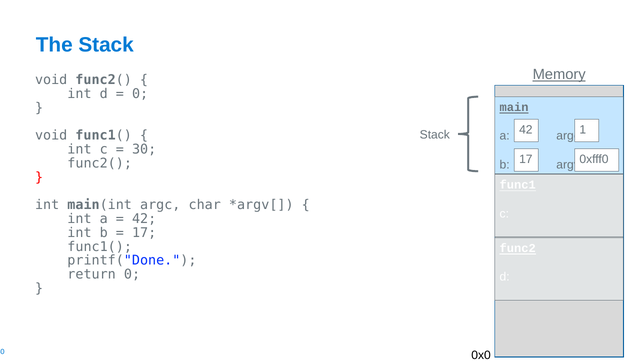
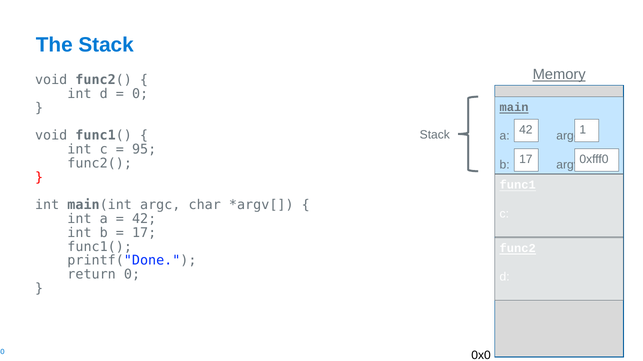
30: 30 -> 95 (144, 150)
